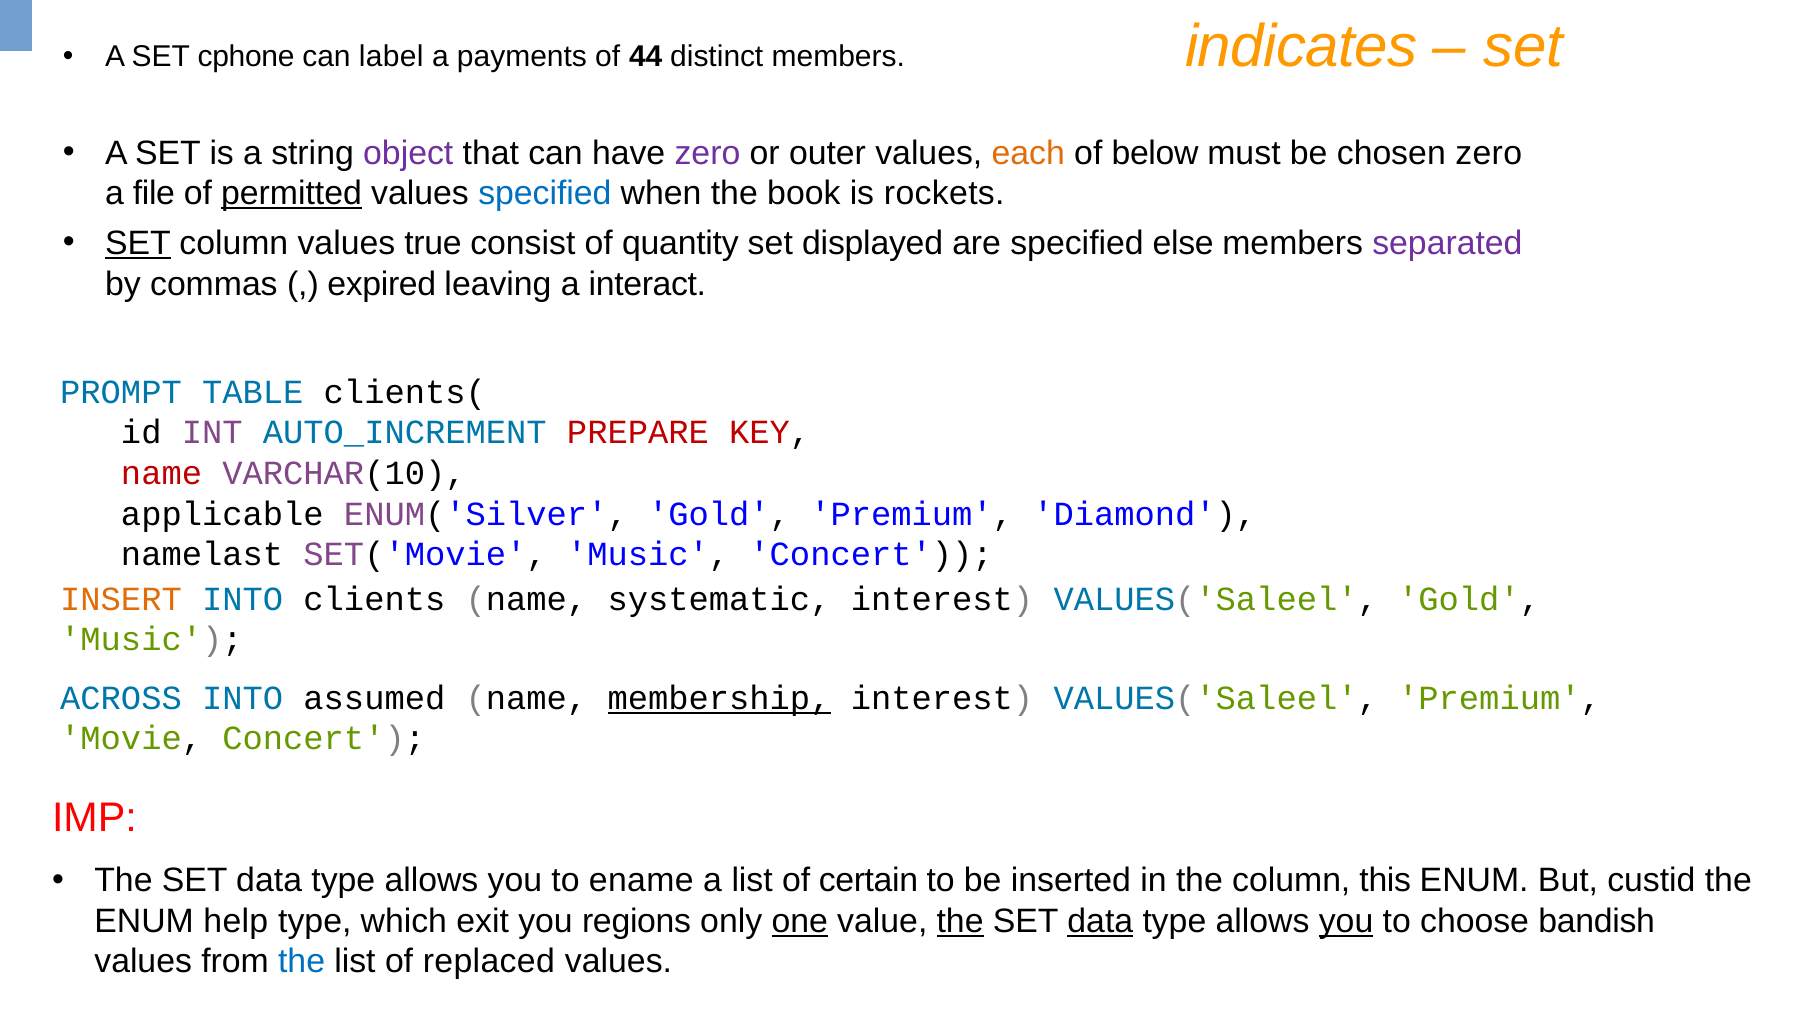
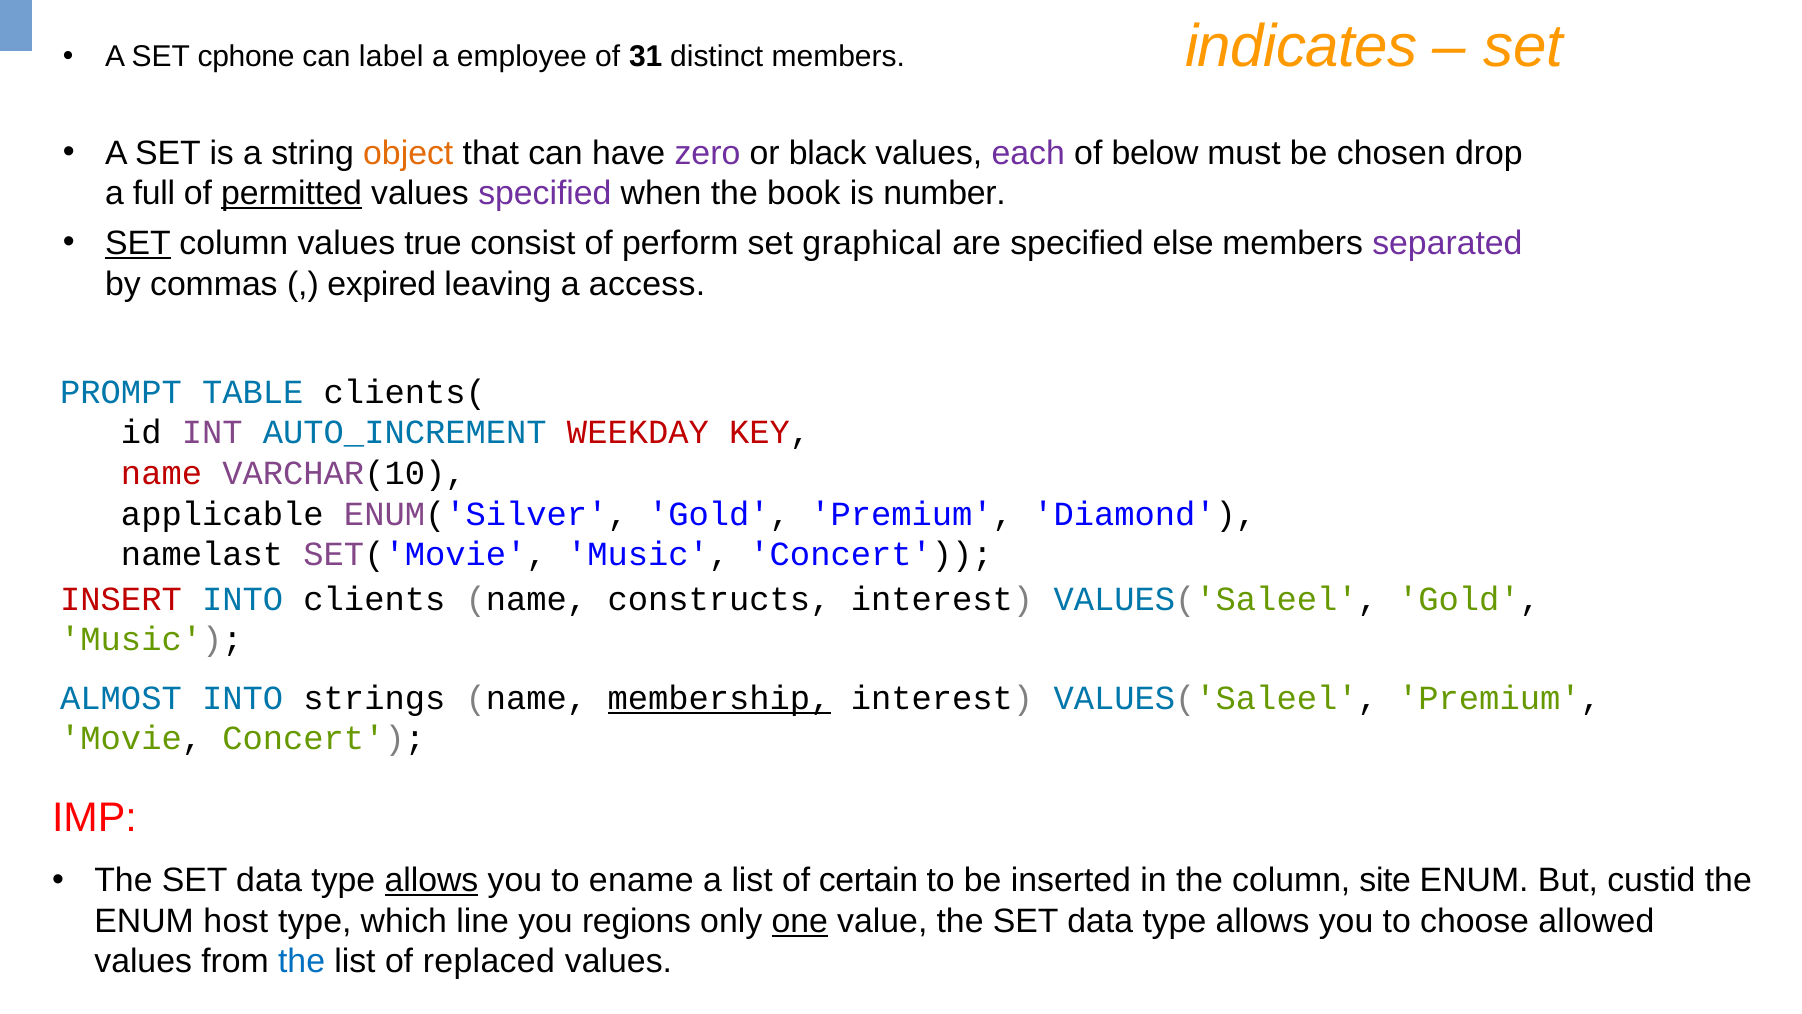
payments: payments -> employee (522, 57)
44: 44 -> 31 (646, 57)
object colour: purple -> orange (408, 153)
outer: outer -> black (828, 153)
each colour: orange -> purple (1028, 153)
chosen zero: zero -> drop (1489, 153)
file: file -> full (154, 194)
specified colour: blue -> purple (545, 194)
rockets: rockets -> number (945, 194)
quantity: quantity -> perform (680, 243)
displayed: displayed -> graphical (872, 243)
interact: interact -> access (647, 284)
PREPARE: PREPARE -> WEEKDAY (638, 433)
INSERT colour: orange -> red (121, 599)
systematic: systematic -> constructs (719, 599)
ACROSS: ACROSS -> ALMOST (121, 698)
assumed: assumed -> strings (374, 698)
allows underline: none -> present (431, 880)
this: this -> site (1385, 880)
help: help -> host (236, 921)
exit: exit -> line (483, 921)
the underline: present -> none (960, 921)
data underline: present -> none (1100, 921)
you underline: present -> none (1346, 921)
bandish: bandish -> allowed (1596, 921)
